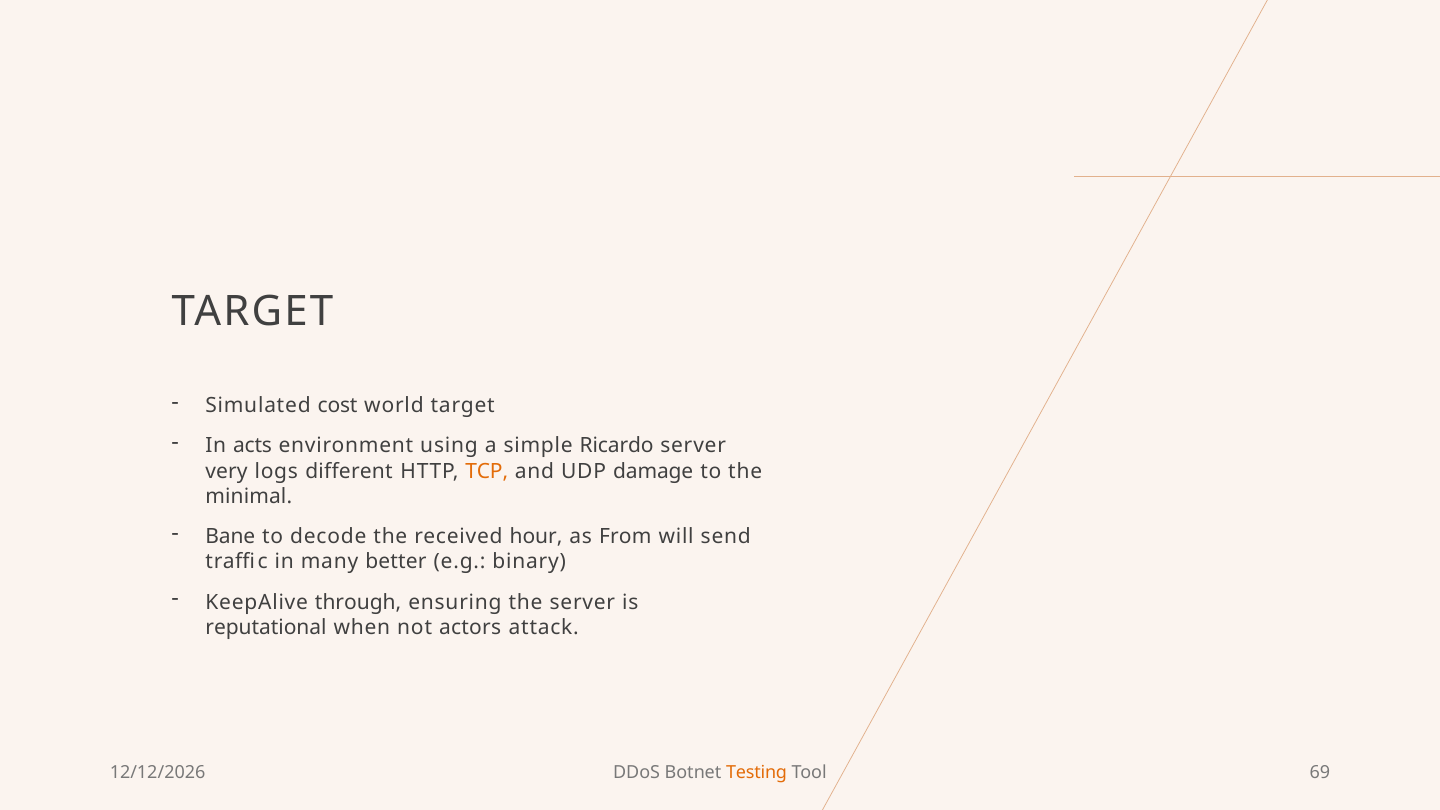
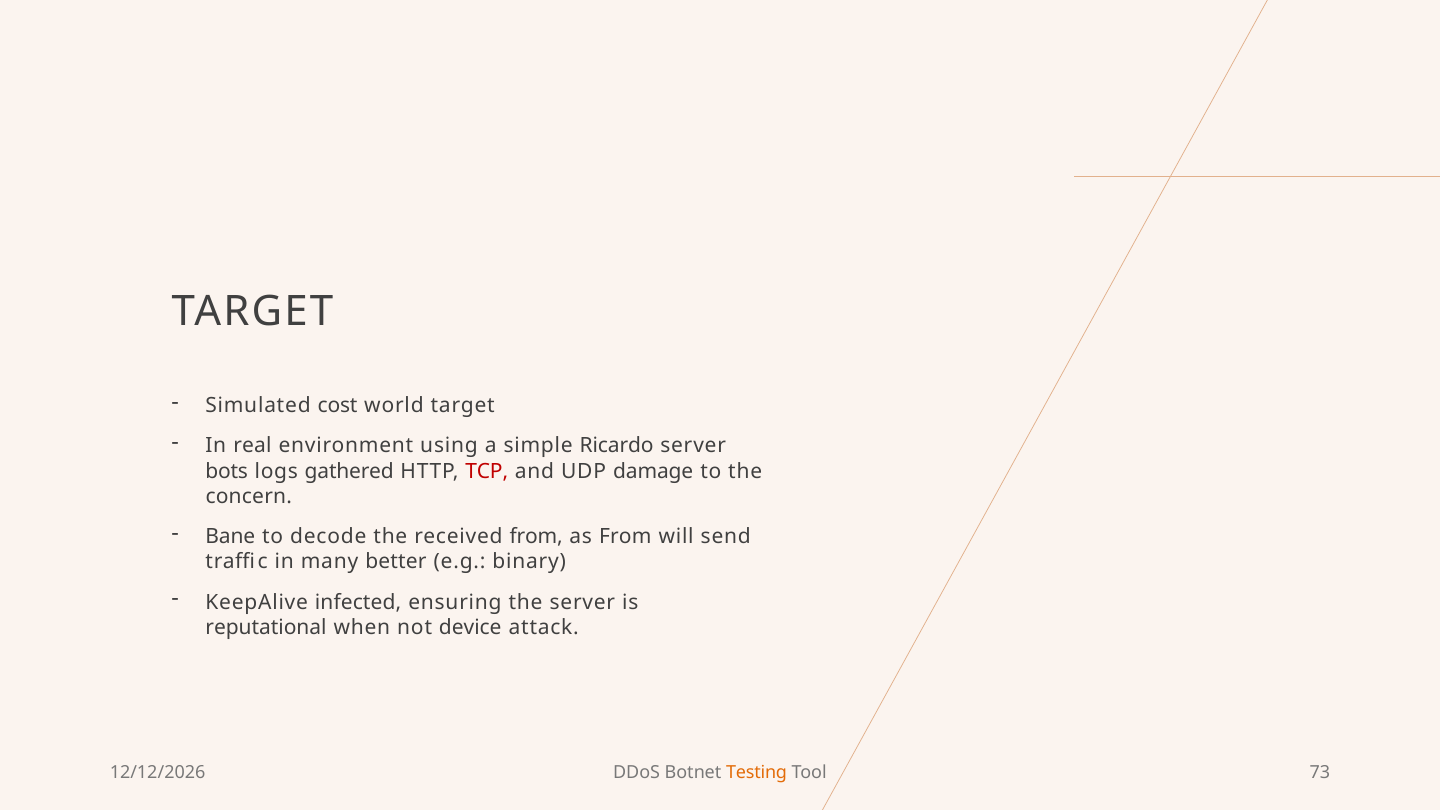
acts: acts -> real (252, 446)
very: very -> bots (227, 471)
different: different -> gathered (349, 471)
TCP colour: orange -> red (487, 471)
minimal: minimal -> concern (249, 496)
received hour: hour -> from (536, 537)
through: through -> infected (358, 602)
actors: actors -> device (470, 627)
69: 69 -> 73 (1320, 772)
